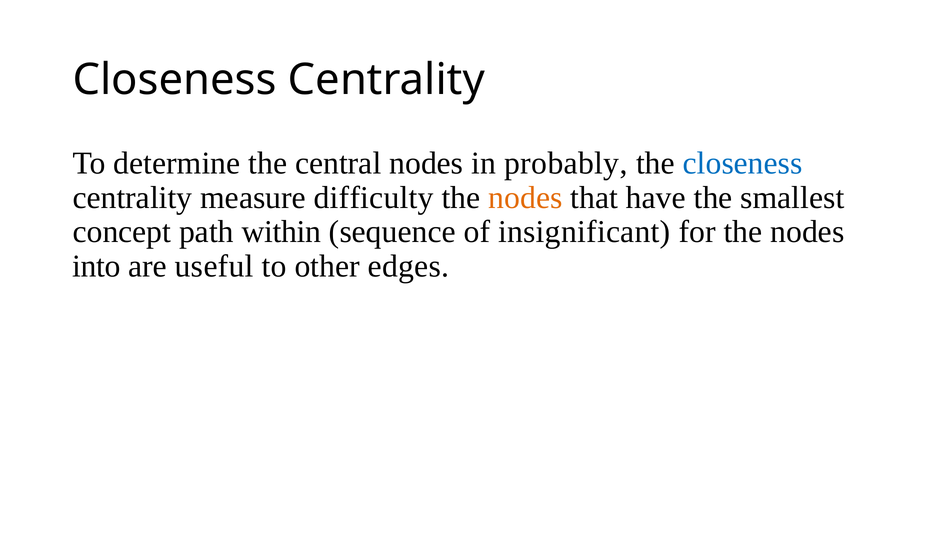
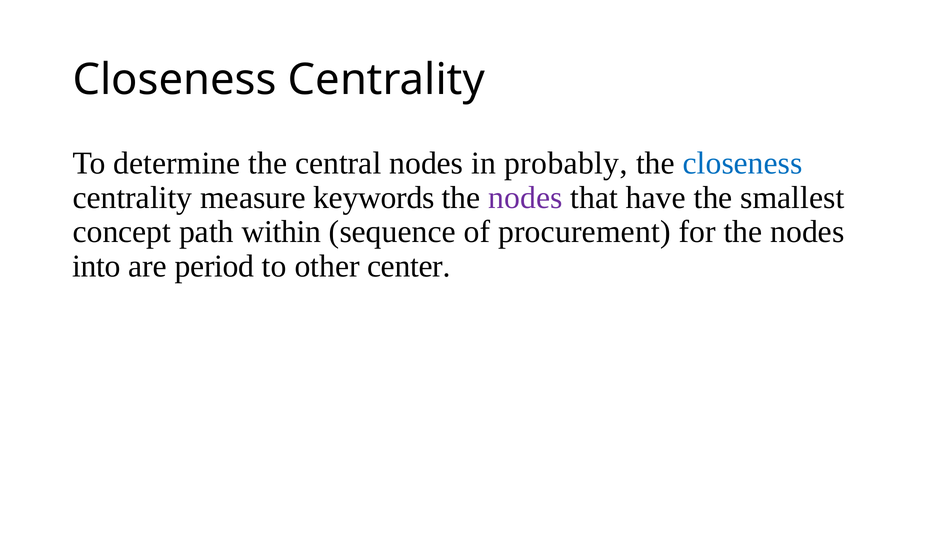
difficulty: difficulty -> keywords (374, 197)
nodes colour: orange -> purple (525, 197)
insignificant: insignificant -> procurement (584, 232)
useful: useful -> period (214, 266)
edges: edges -> center (409, 266)
